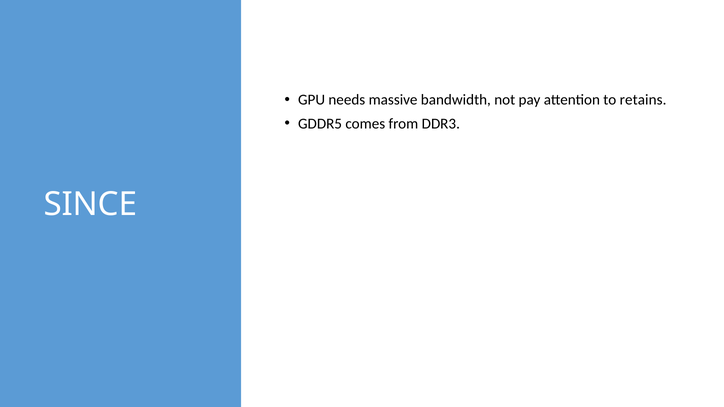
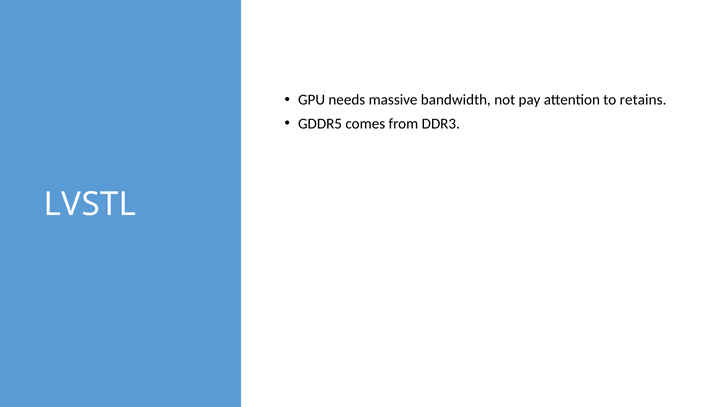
SINCE: SINCE -> LVSTL (90, 204)
